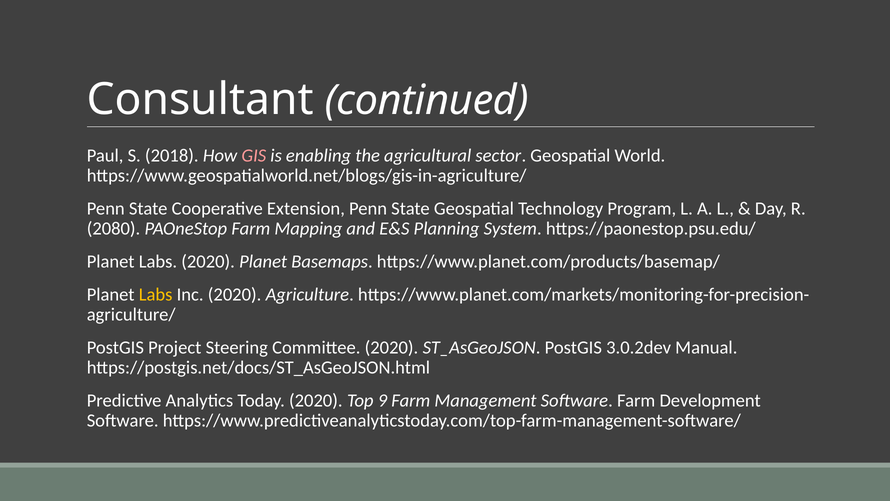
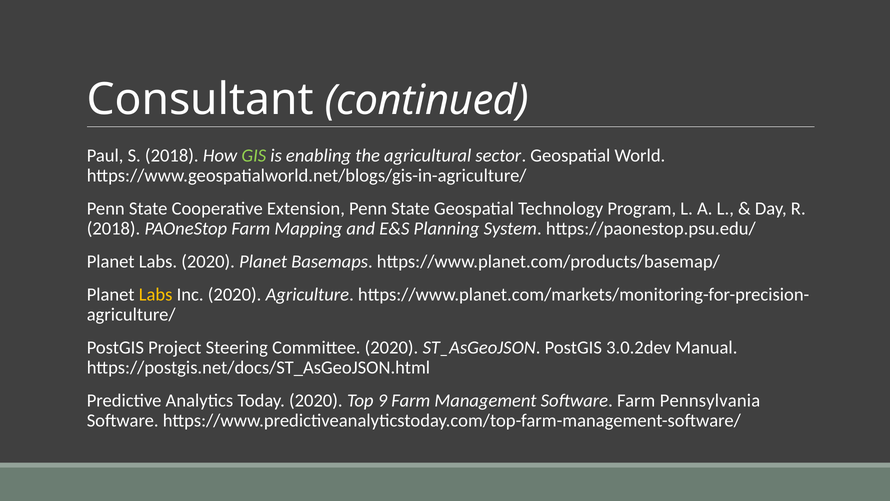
GIS colour: pink -> light green (254, 155)
2080: 2080 -> 2018 (114, 228)
Development: Development -> Pennsylvania (710, 401)
